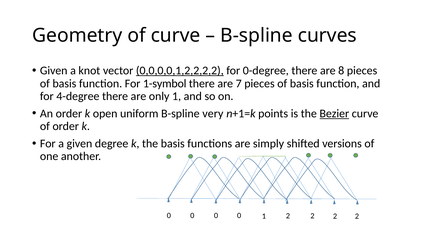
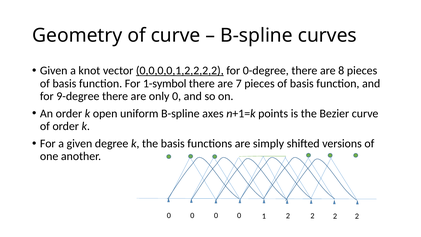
4-degree: 4-degree -> 9-degree (78, 96)
only 1: 1 -> 0 (177, 96)
very: very -> axes (213, 113)
Bezier underline: present -> none (334, 113)
